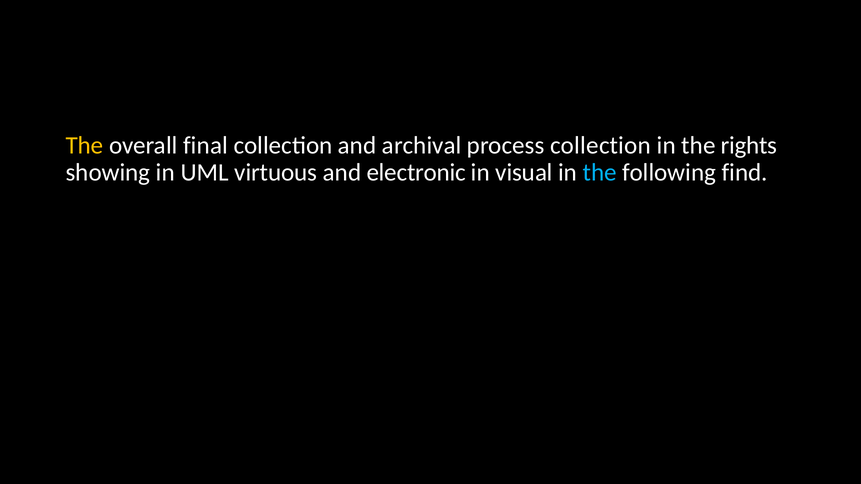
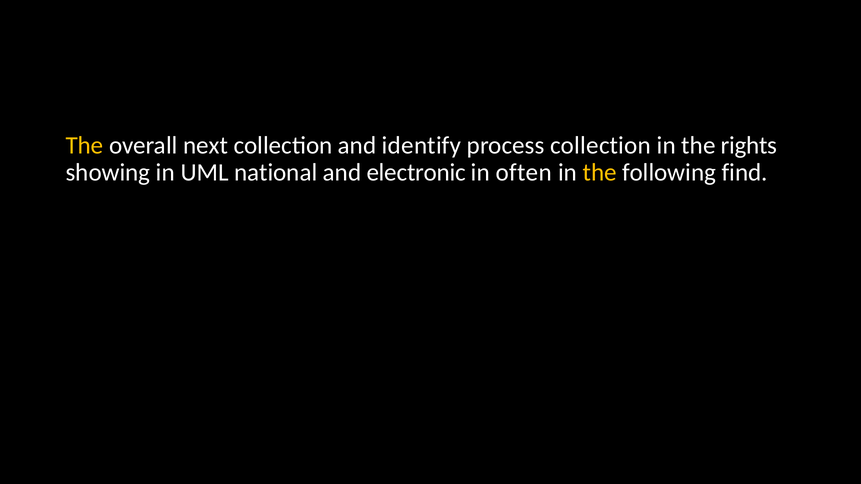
final: final -> next (206, 146)
archival: archival -> identify (422, 146)
virtuous: virtuous -> national (276, 173)
visual: visual -> often (524, 173)
the colour: light blue -> yellow (600, 173)
